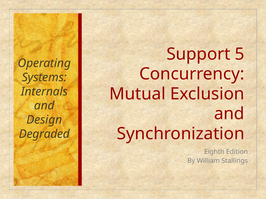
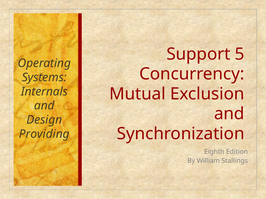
Degraded: Degraded -> Providing (44, 134)
